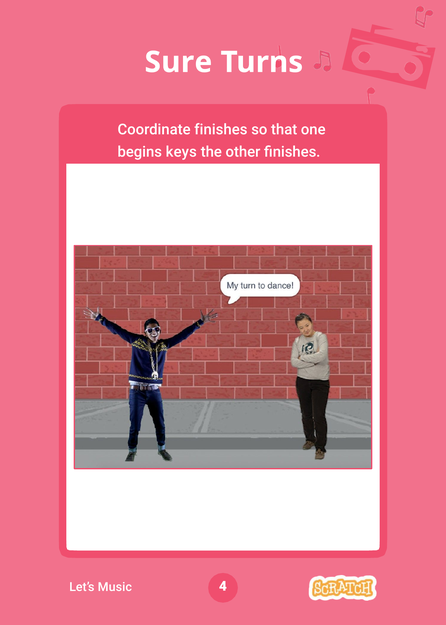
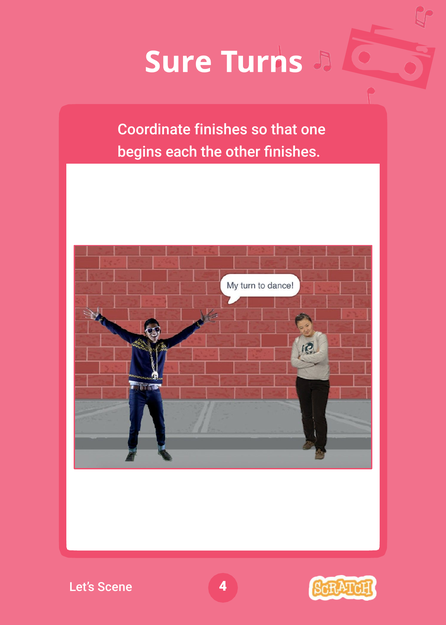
keys: keys -> each (181, 152)
Music: Music -> Scene (115, 587)
